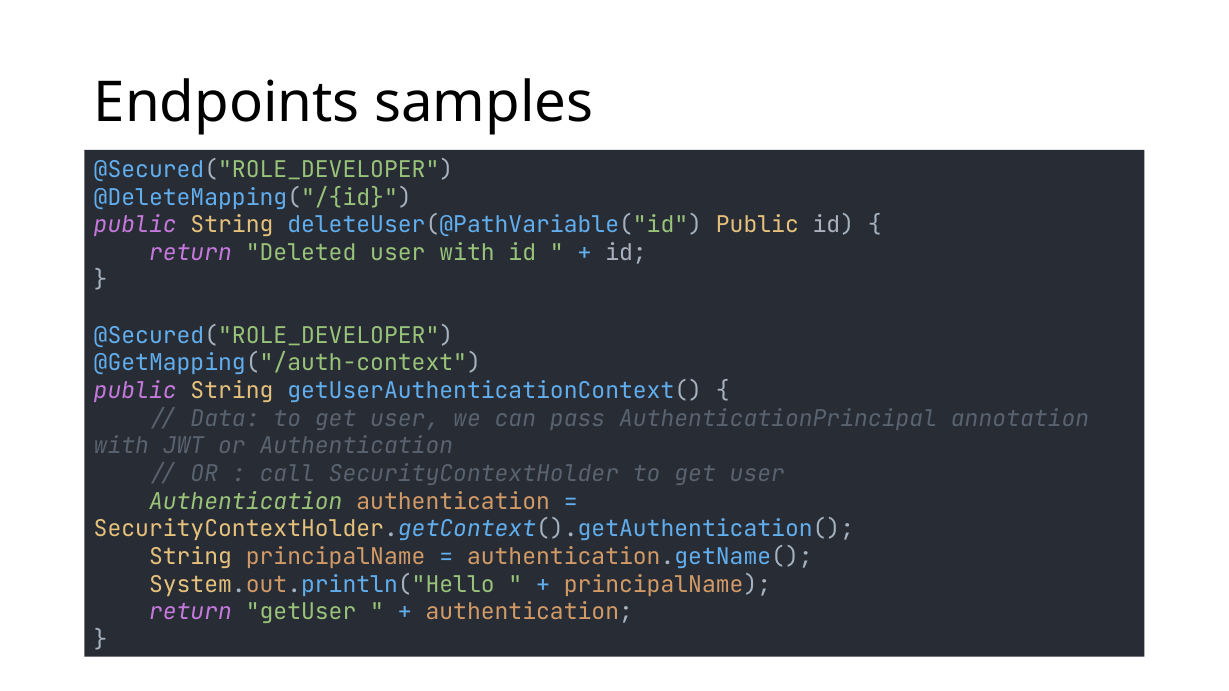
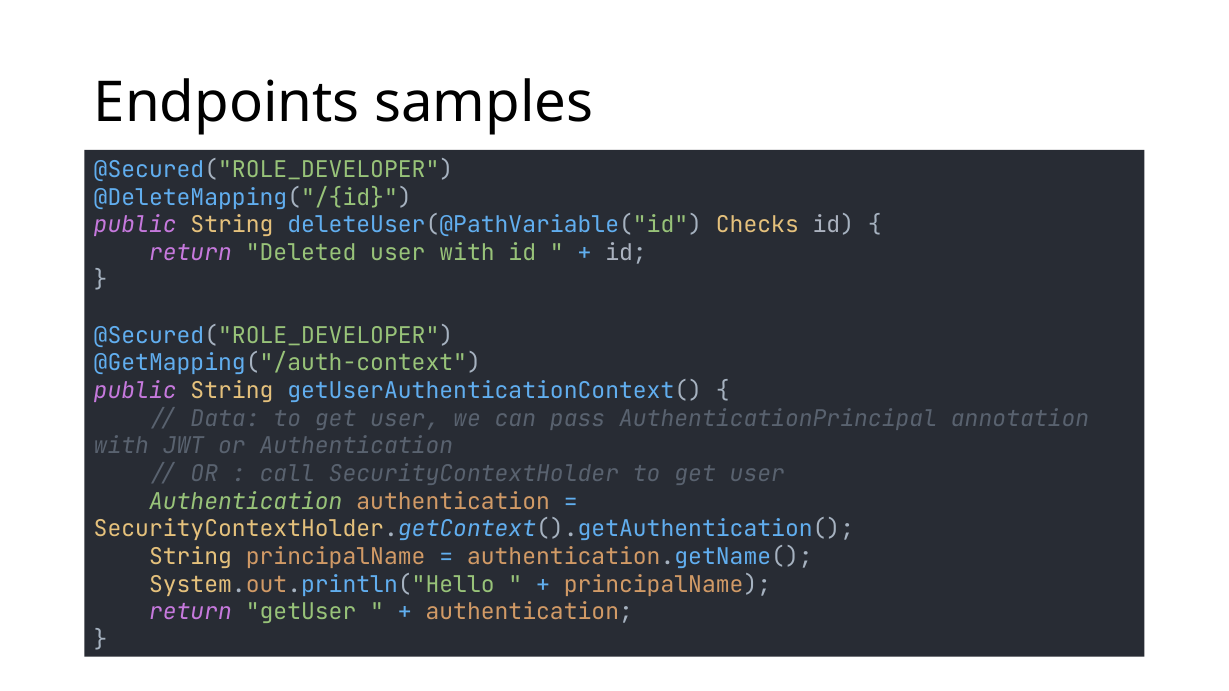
deleteUser(@PathVariable("id Public: Public -> Checks (757, 225)
